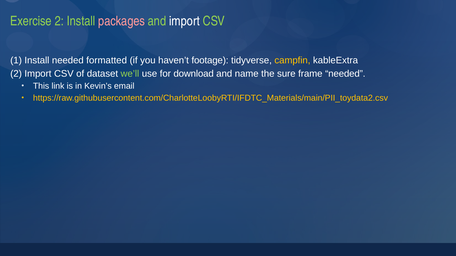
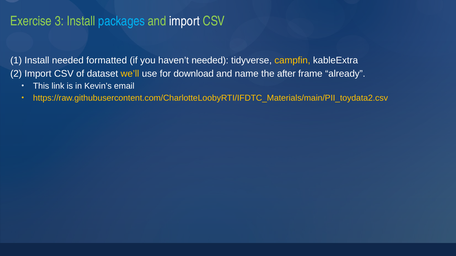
Exercise 2: 2 -> 3 (59, 21)
packages colour: pink -> light blue (122, 21)
haven’t footage: footage -> needed (210, 60)
we’ll colour: light green -> yellow (130, 74)
sure: sure -> after (286, 74)
frame needed: needed -> already (345, 74)
